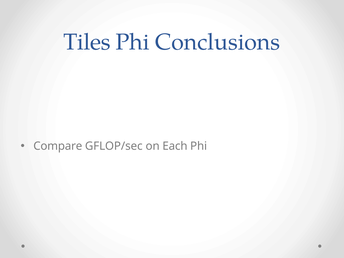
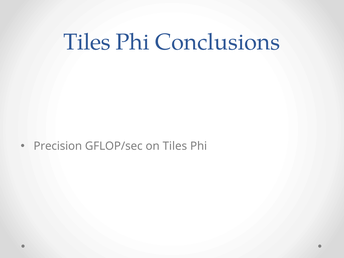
Compare: Compare -> Precision (58, 146)
on Each: Each -> Tiles (175, 146)
